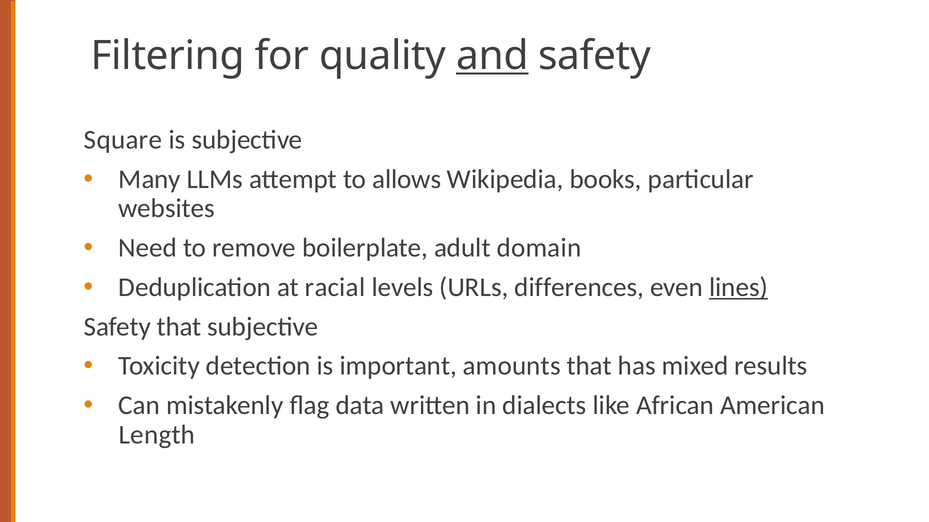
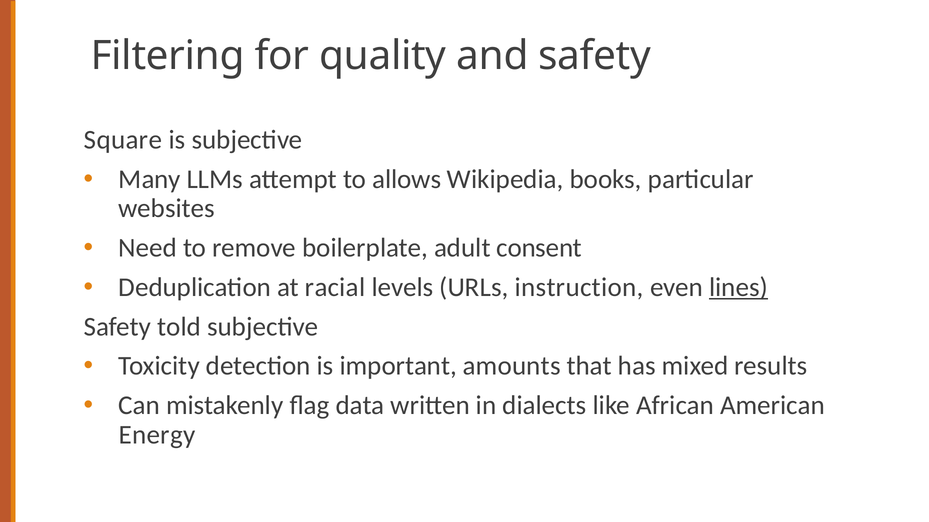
and underline: present -> none (492, 56)
domain: domain -> consent (539, 248)
differences: differences -> instruction (579, 288)
Safety that: that -> told (179, 327)
Length: Length -> Energy (157, 435)
